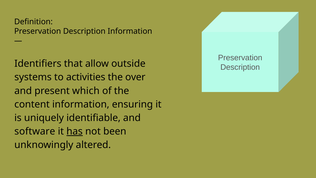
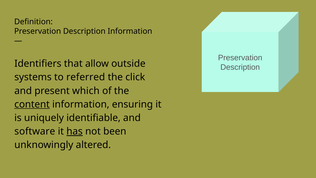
activities: activities -> referred (86, 77)
over: over -> click (135, 77)
content underline: none -> present (32, 104)
